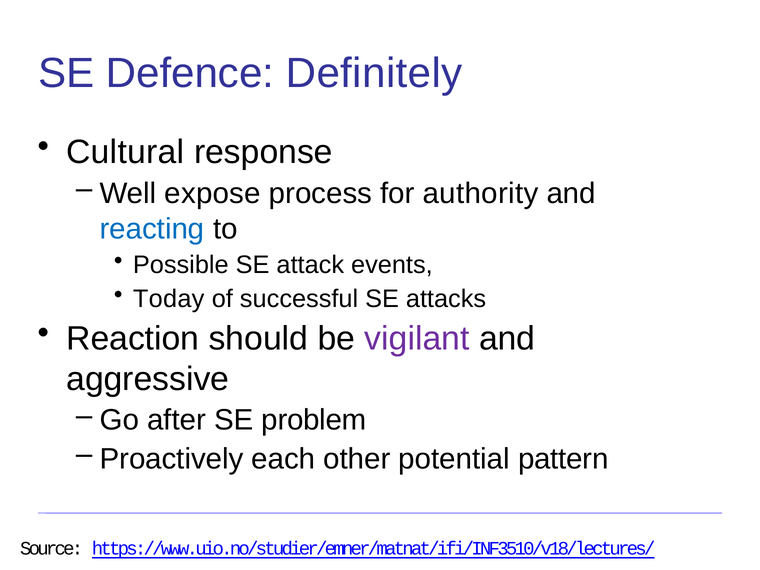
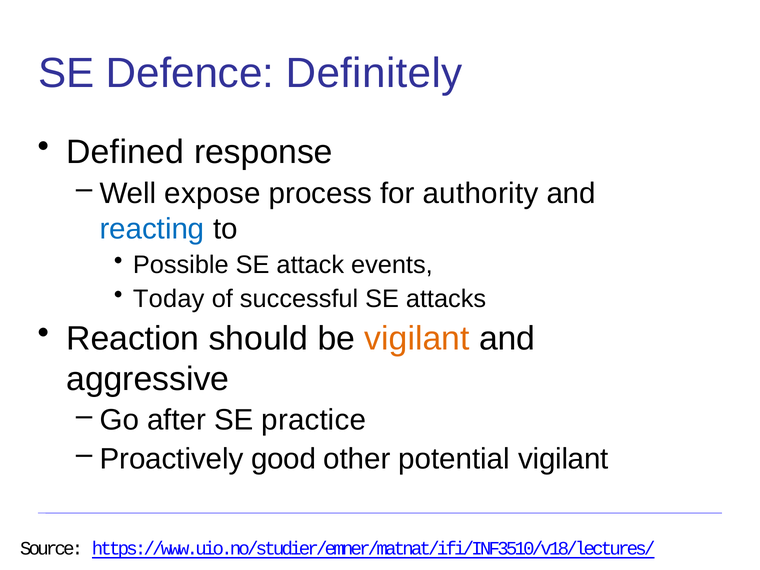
Cultural: Cultural -> Defined (125, 152)
vigilant colour: purple -> orange (417, 339)
problem: problem -> practice (314, 420)
each: each -> good (284, 459)
potential pattern: pattern -> vigilant (563, 459)
